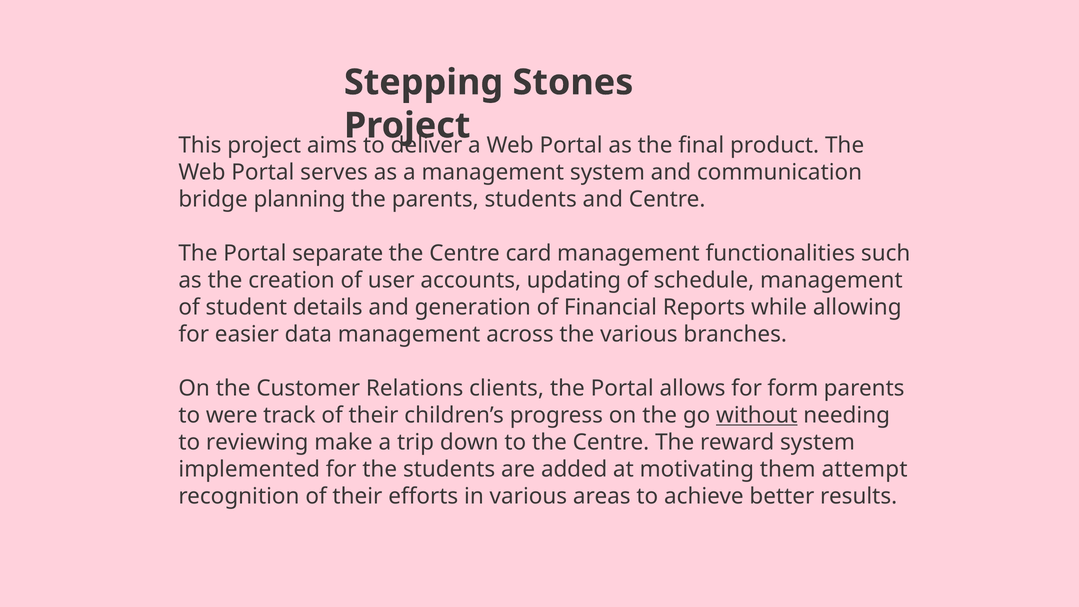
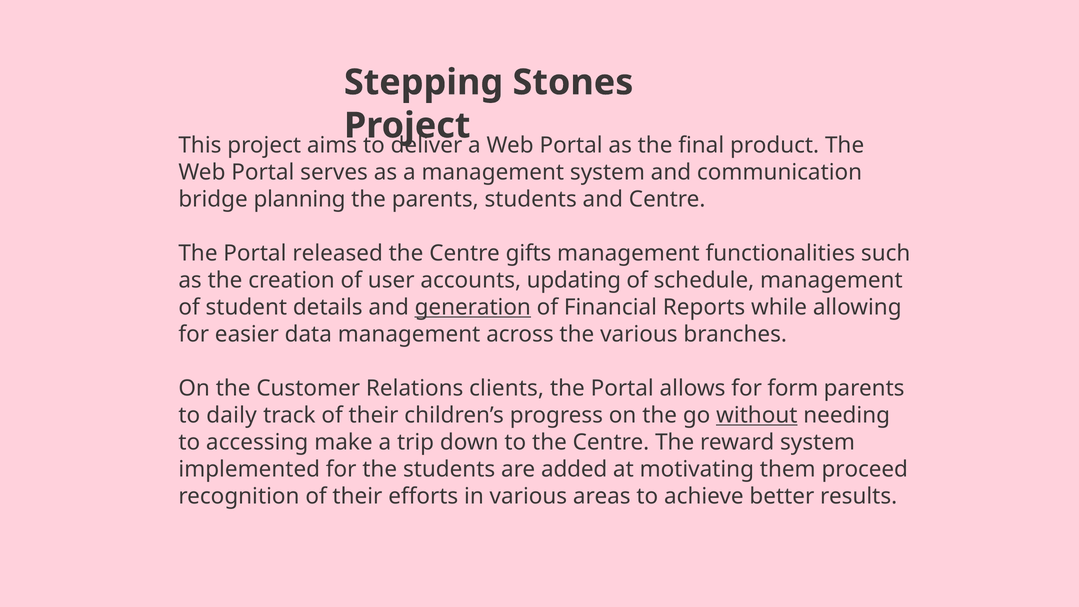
separate: separate -> released (338, 253)
card: card -> gifts (529, 253)
generation underline: none -> present (473, 307)
were: were -> daily (232, 415)
reviewing: reviewing -> accessing (257, 442)
attempt: attempt -> proceed (865, 469)
